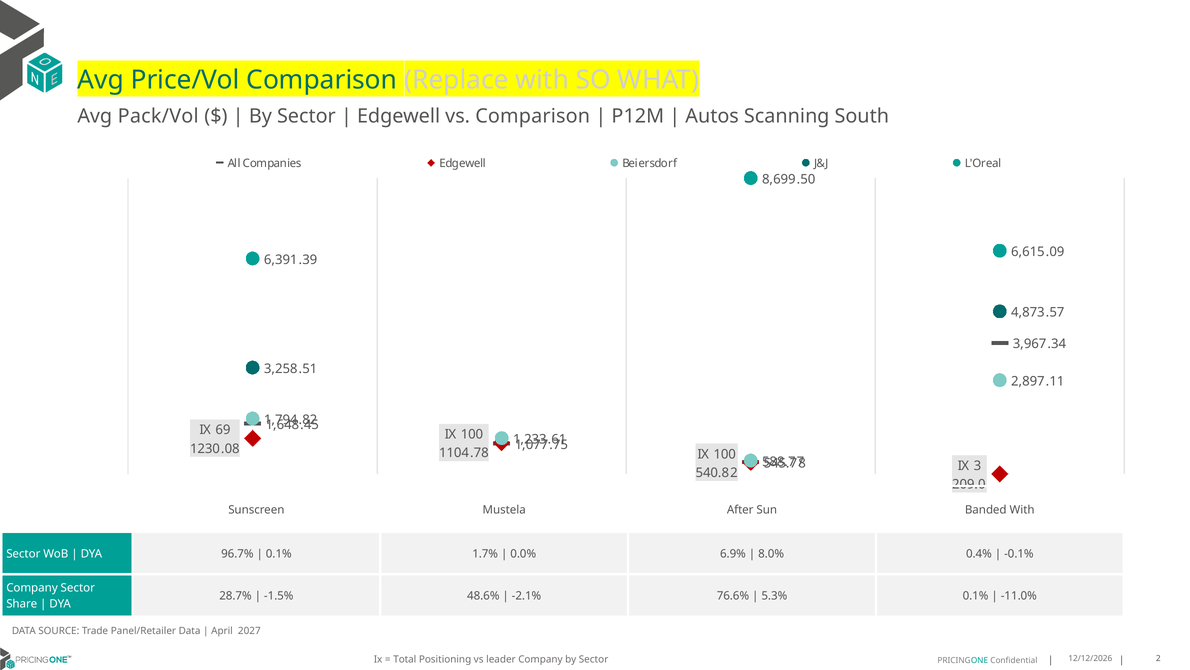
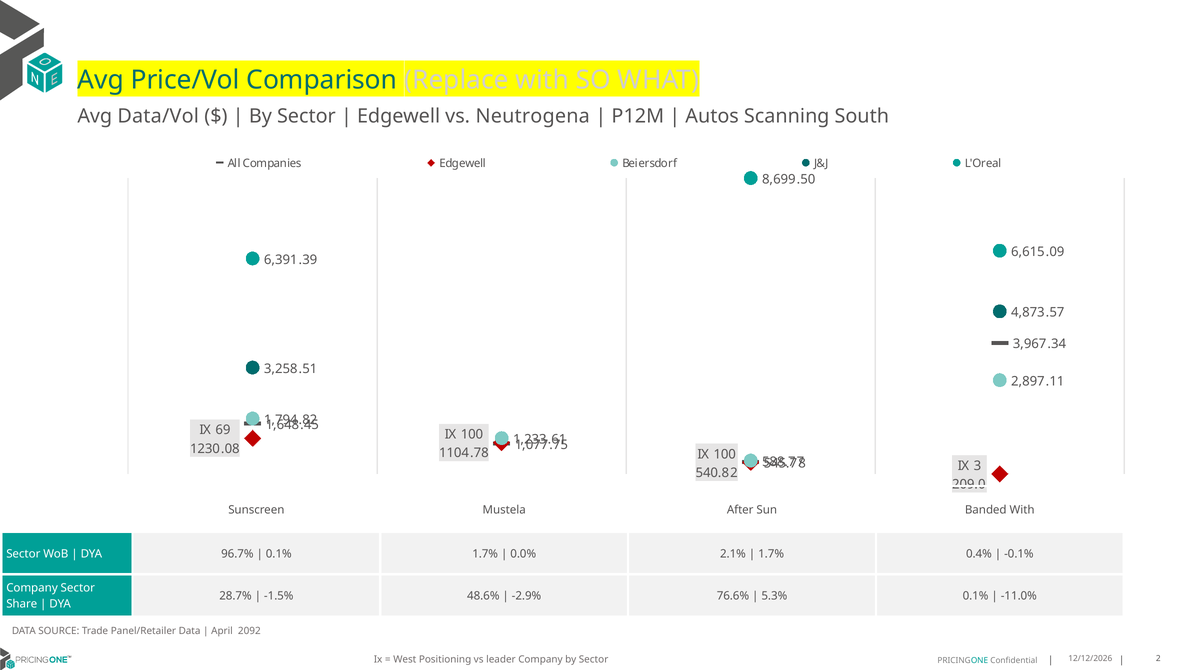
Pack/Vol: Pack/Vol -> Data/Vol (158, 116)
vs Comparison: Comparison -> Neutrogena (533, 116)
6.9%: 6.9% -> 2.1% (733, 553)
8.0%: 8.0% -> 1.7% (771, 553)
-2.1%: -2.1% -> -2.9% (526, 595)
2027: 2027 -> 2092 (249, 630)
Total: Total -> West (405, 659)
